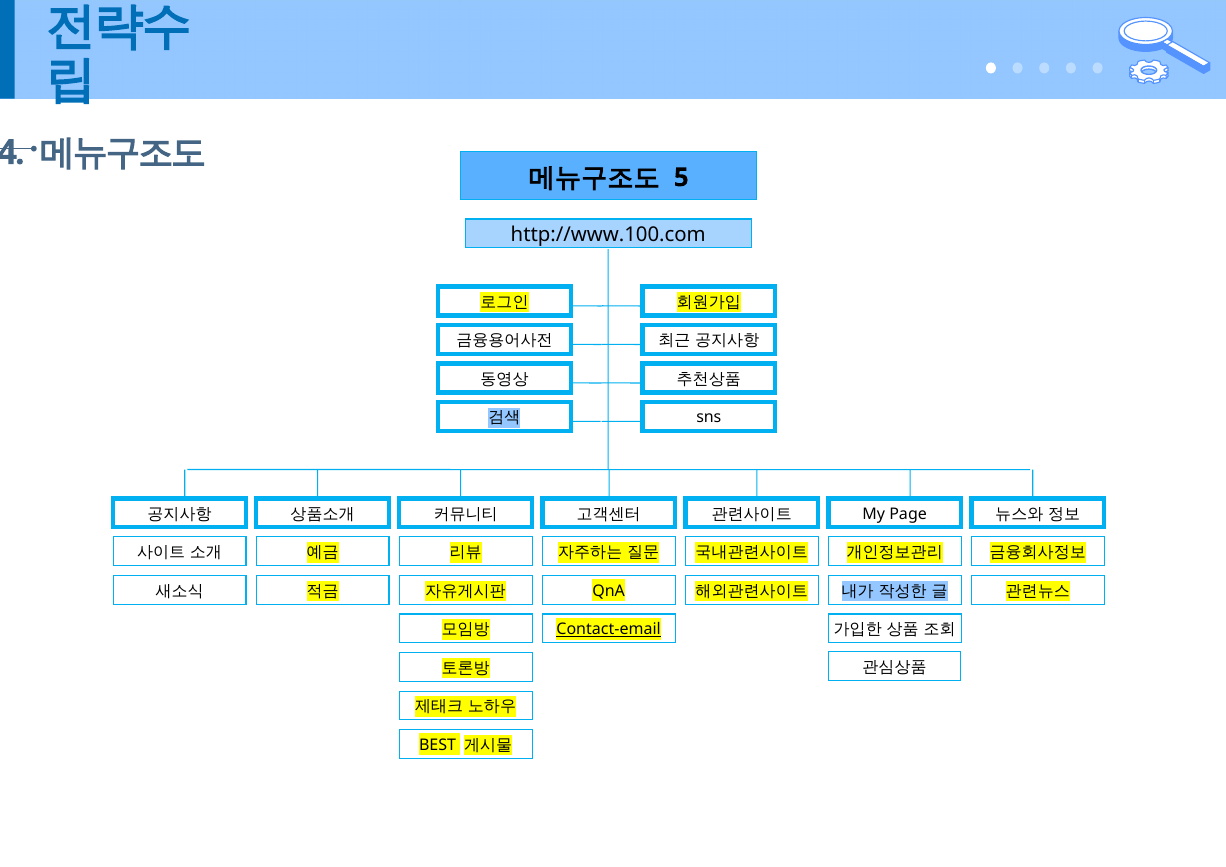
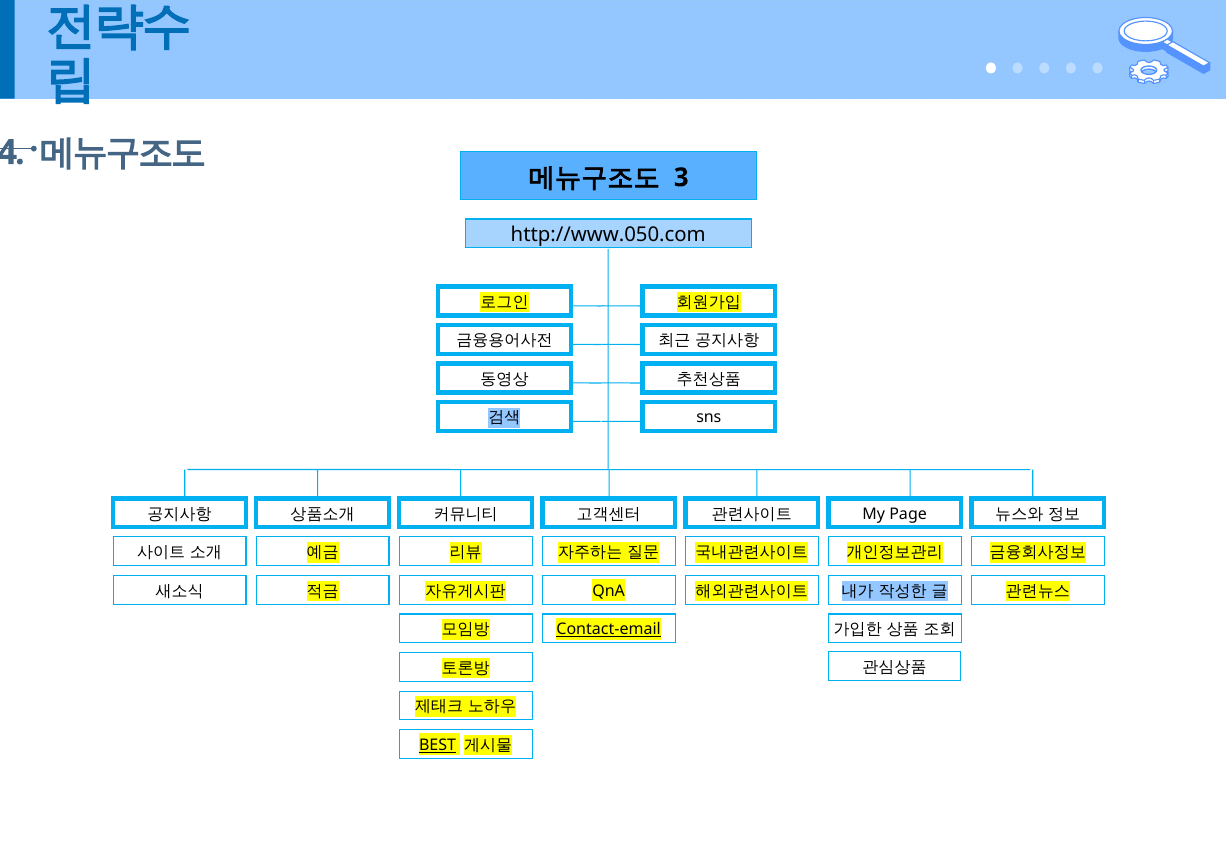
5: 5 -> 3 (681, 178)
http://www.100.com: http://www.100.com -> http://www.050.com (608, 235)
BEST underline: none -> present (438, 745)
